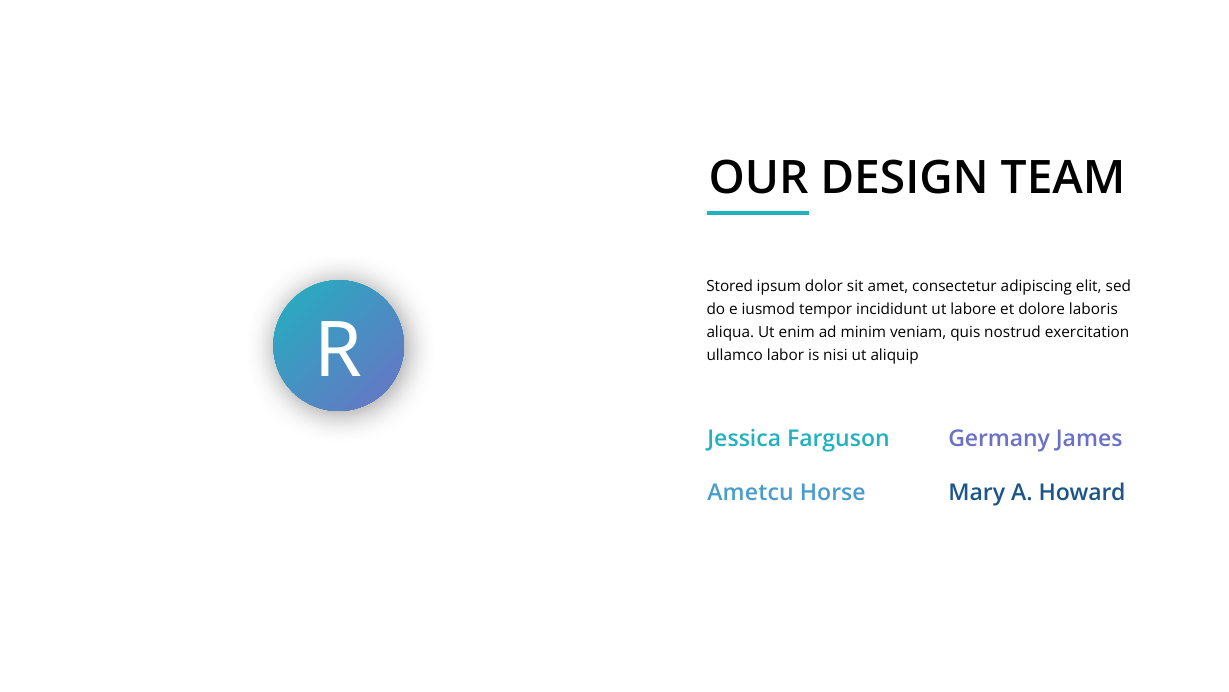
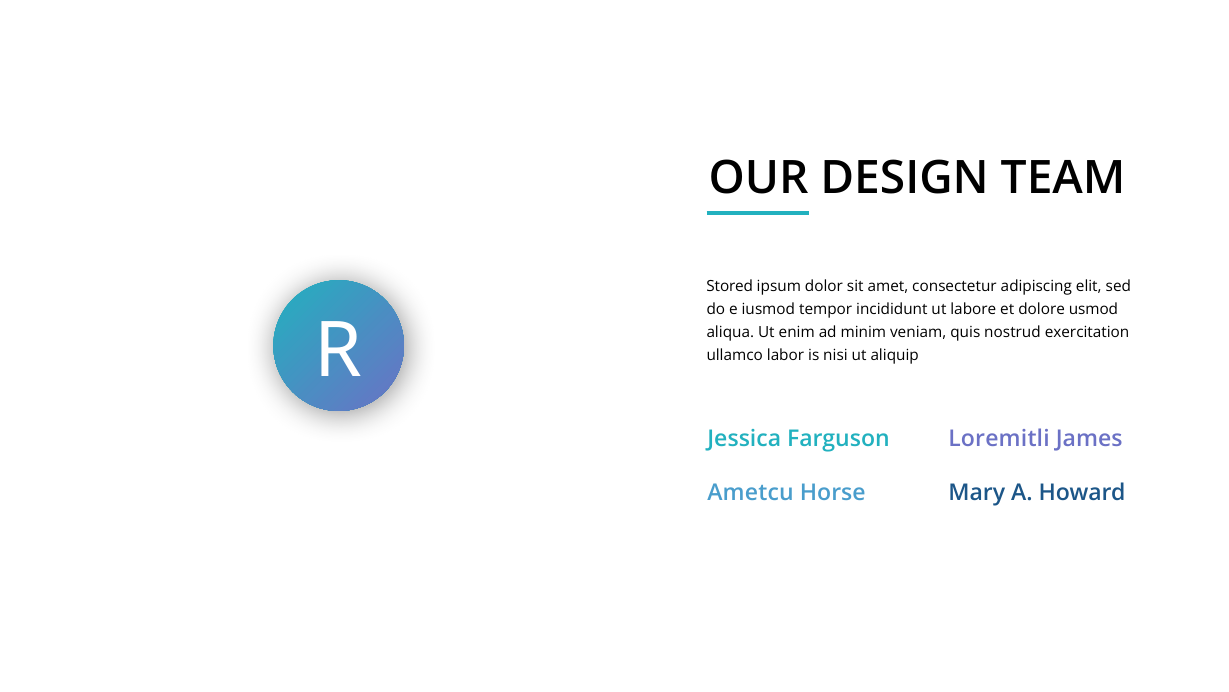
laboris: laboris -> usmod (1093, 309)
Germany: Germany -> Loremitli (999, 439)
